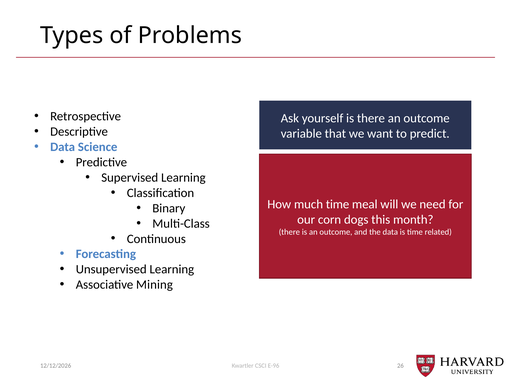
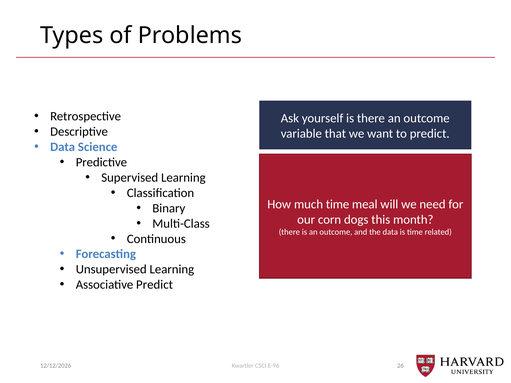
Associative Mining: Mining -> Predict (155, 285)
